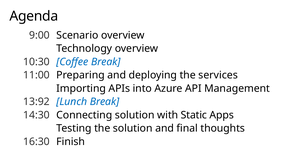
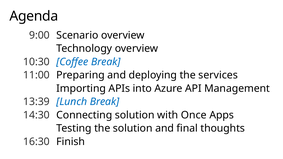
13:92: 13:92 -> 13:39 (36, 102)
Static: Static -> Once (194, 115)
